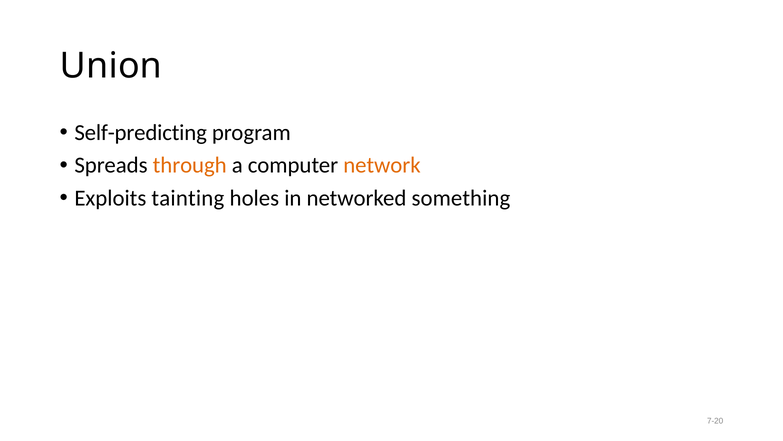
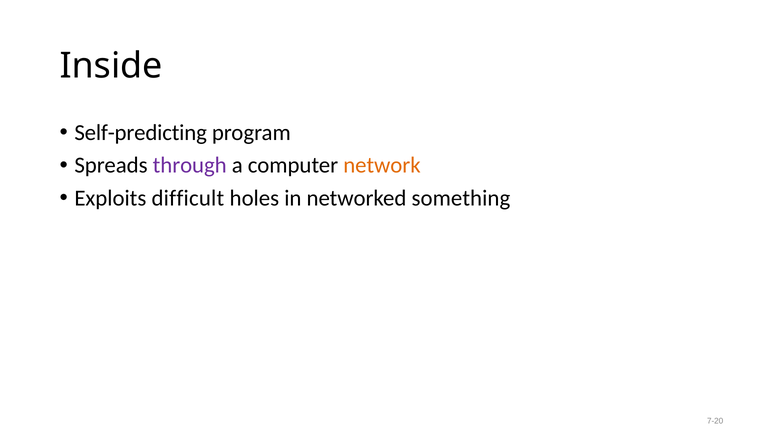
Union: Union -> Inside (111, 66)
through colour: orange -> purple (190, 165)
tainting: tainting -> difficult (188, 198)
